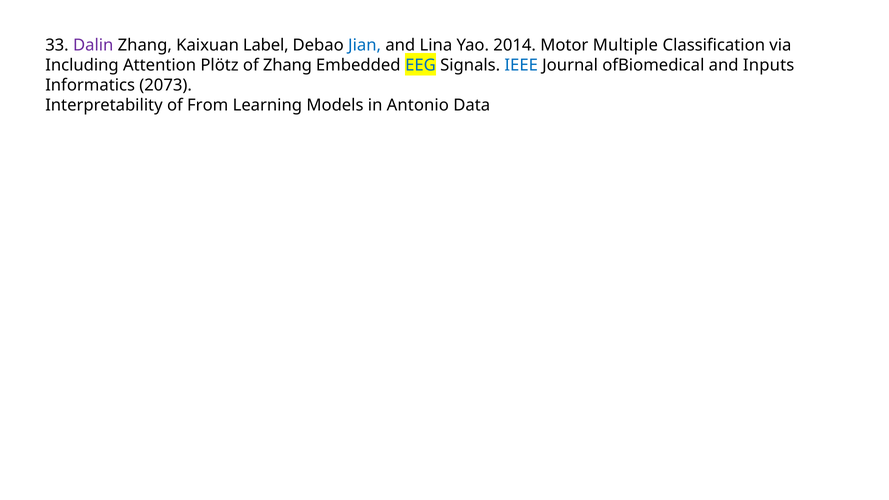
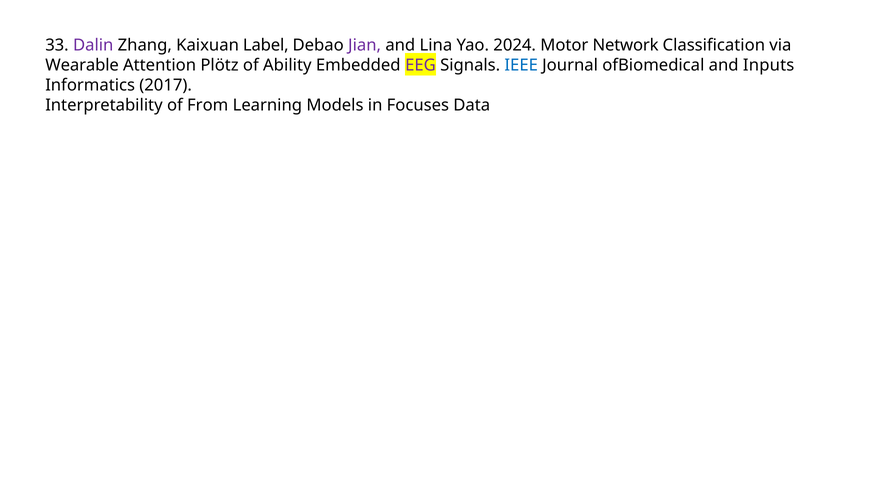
Jian colour: blue -> purple (365, 45)
2014: 2014 -> 2024 (515, 45)
Multiple: Multiple -> Network (626, 45)
Including: Including -> Wearable (82, 65)
of Zhang: Zhang -> Ability (287, 65)
EEG colour: blue -> purple (420, 65)
2073: 2073 -> 2017 (166, 85)
Antonio: Antonio -> Focuses (418, 105)
